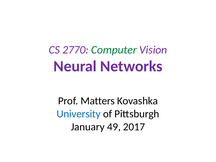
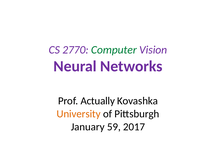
Matters: Matters -> Actually (98, 101)
University colour: blue -> orange (79, 114)
49: 49 -> 59 (114, 127)
